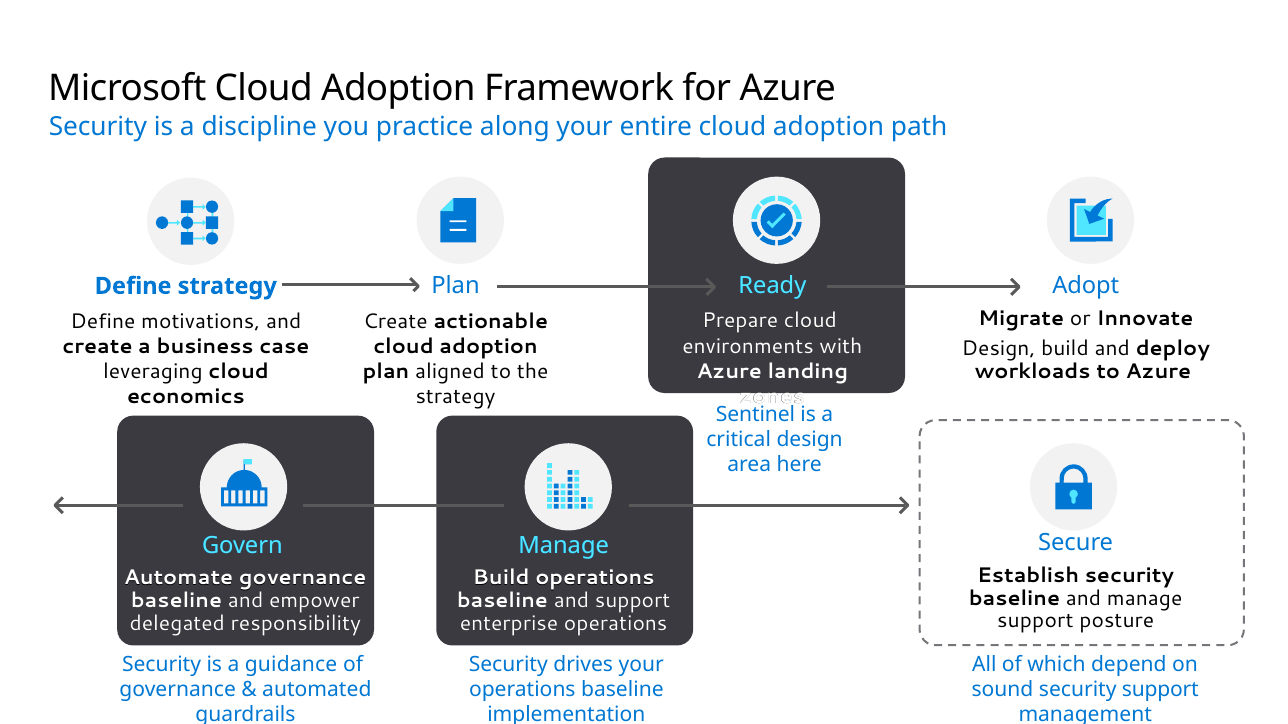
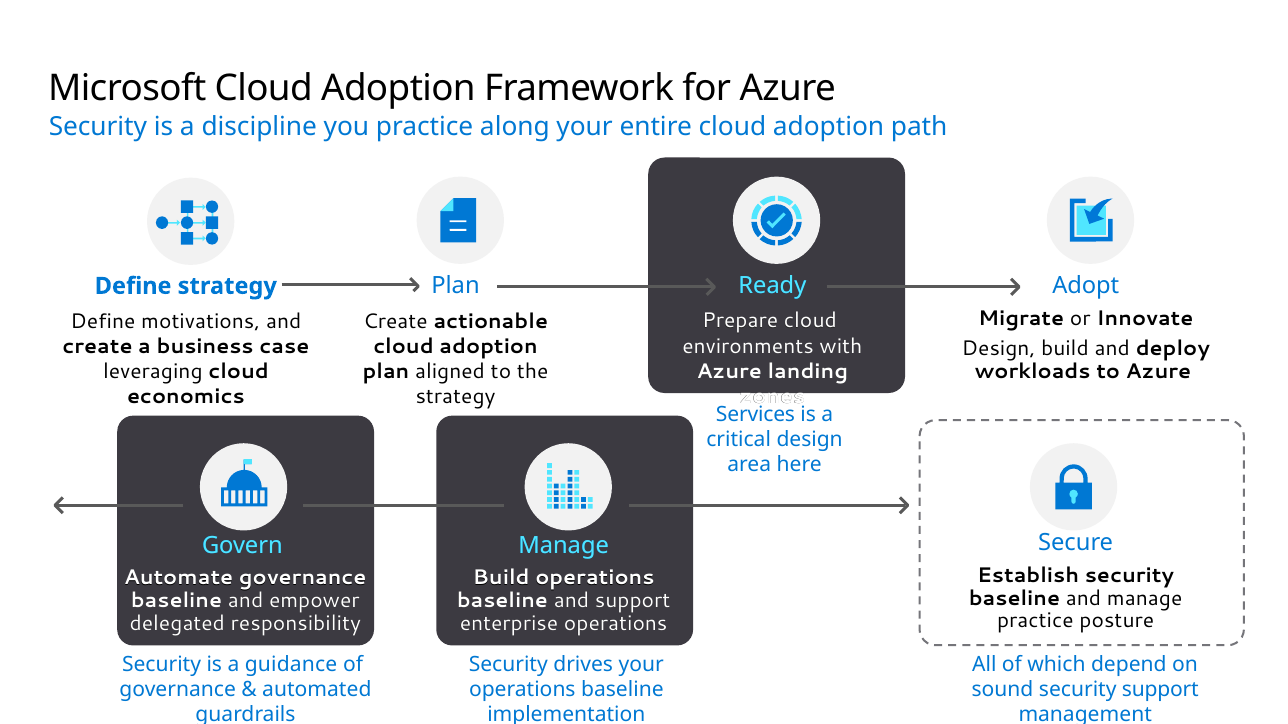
Sentinel: Sentinel -> Services (756, 415)
support: support -> practice (1035, 621)
